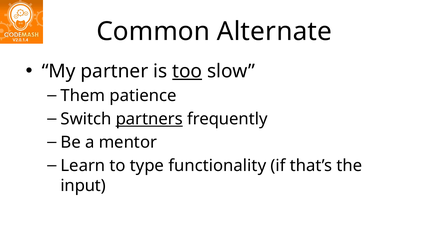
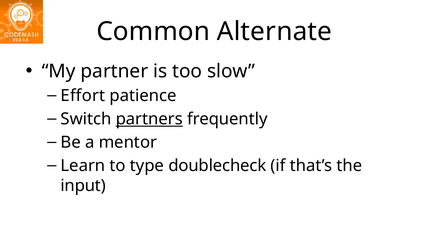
too underline: present -> none (187, 71)
Them: Them -> Effort (83, 96)
functionality: functionality -> doublecheck (217, 166)
